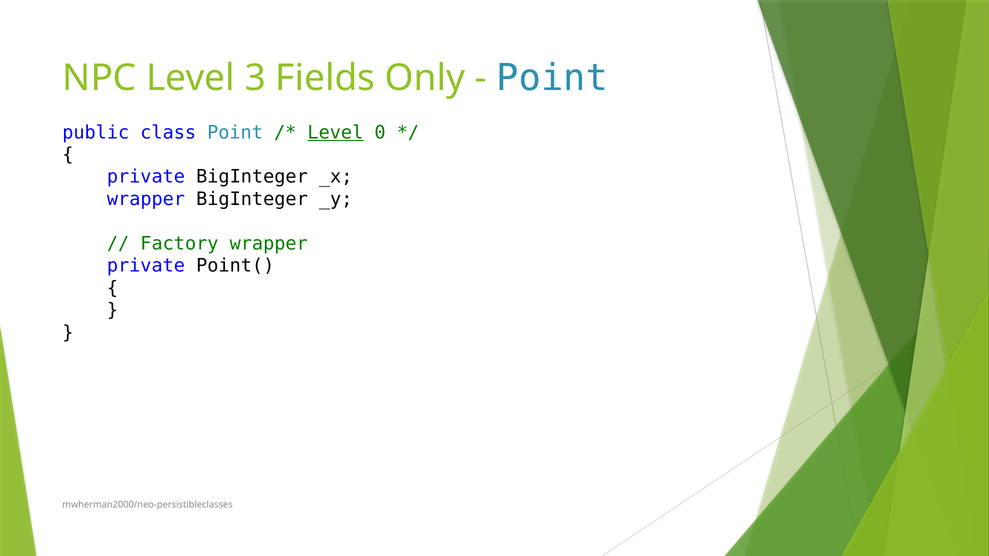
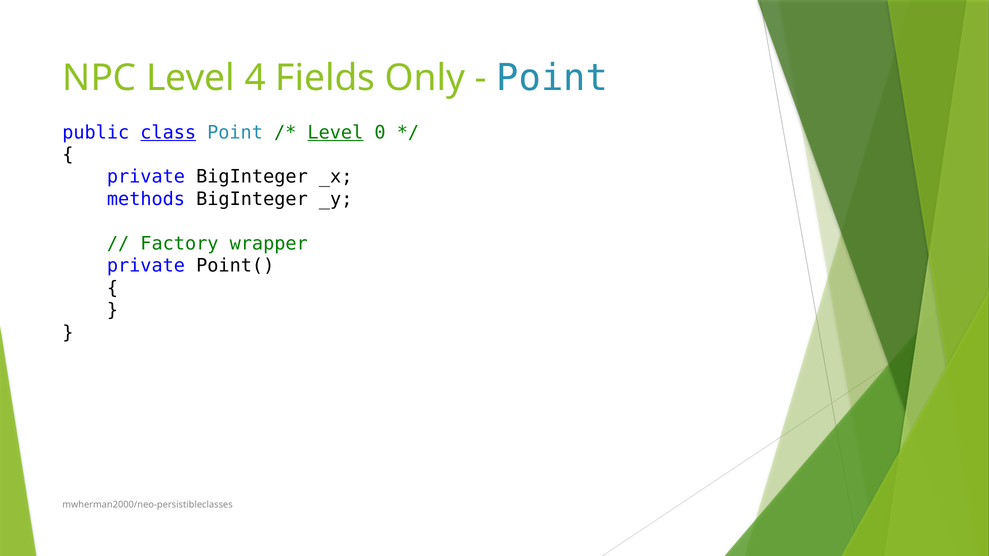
3: 3 -> 4 (255, 78)
class underline: none -> present (168, 132)
wrapper: wrapper -> methods (146, 199)
